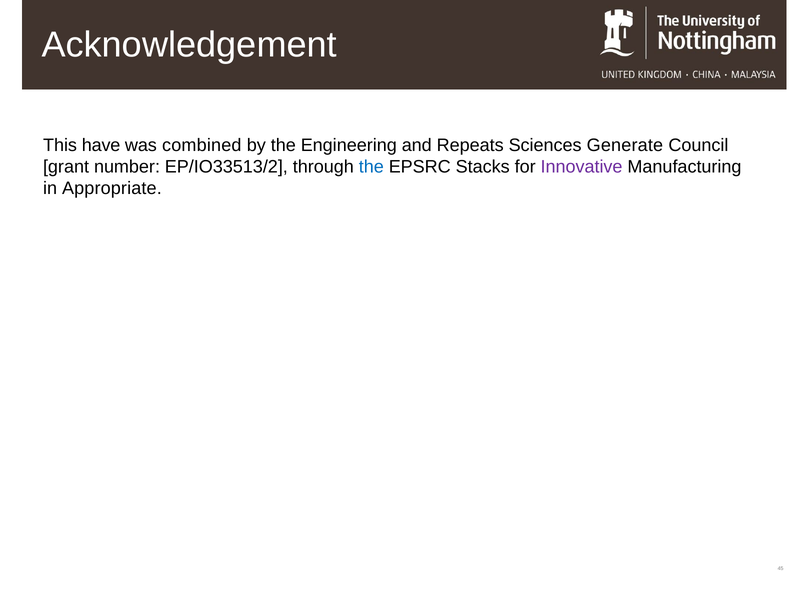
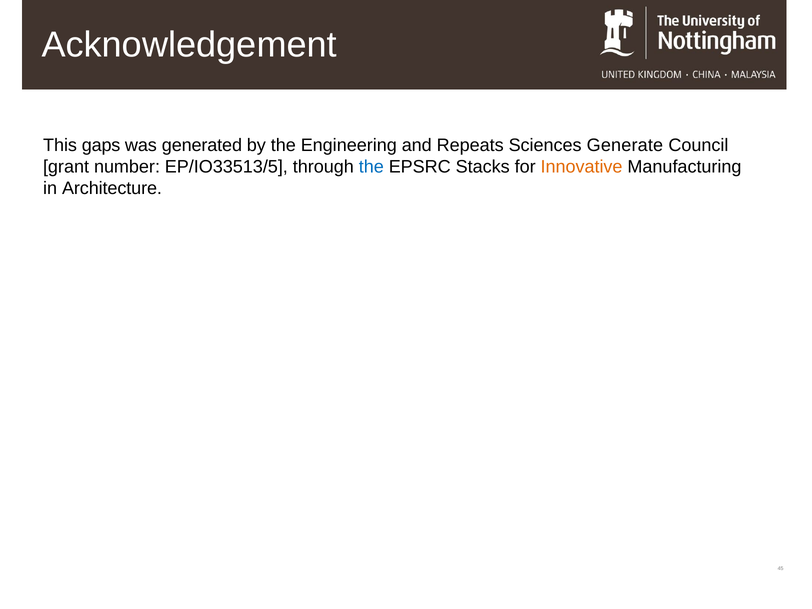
have: have -> gaps (101, 145)
combined: combined -> generated (202, 145)
EP/IO33513/2: EP/IO33513/2 -> EP/IO33513/5 (226, 167)
Innovative colour: purple -> orange (582, 167)
Appropriate: Appropriate -> Architecture (112, 188)
